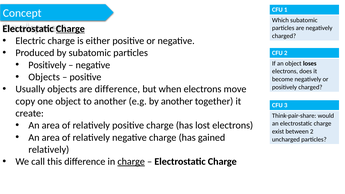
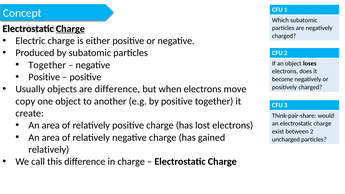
Positively: Positively -> Together (47, 65)
Objects: Objects -> Positive (44, 77)
by another: another -> positive (177, 101)
charge underline: present -> none (131, 162)
